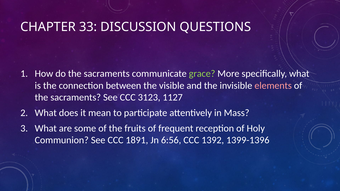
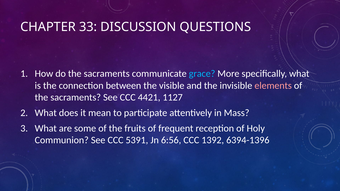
grace colour: light green -> light blue (202, 74)
3123: 3123 -> 4421 (149, 98)
1891: 1891 -> 5391 (137, 140)
1399-1396: 1399-1396 -> 6394-1396 (248, 140)
